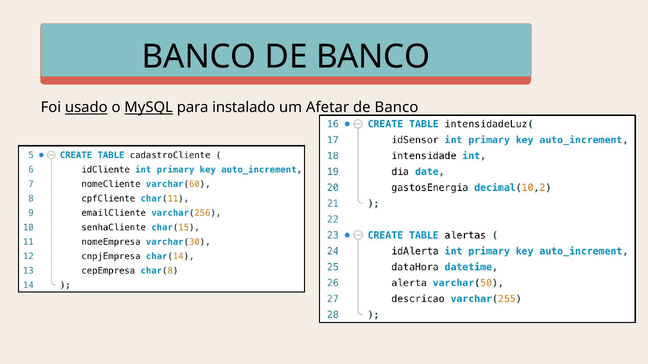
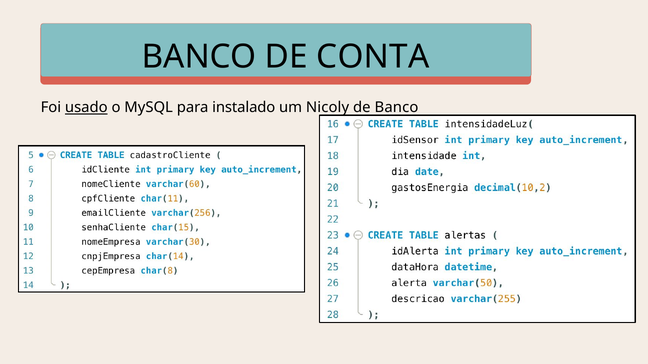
BANCO DE BANCO: BANCO -> CONTA (373, 57)
MySQL underline: present -> none (149, 108)
Afetar: Afetar -> Nicoly (328, 108)
